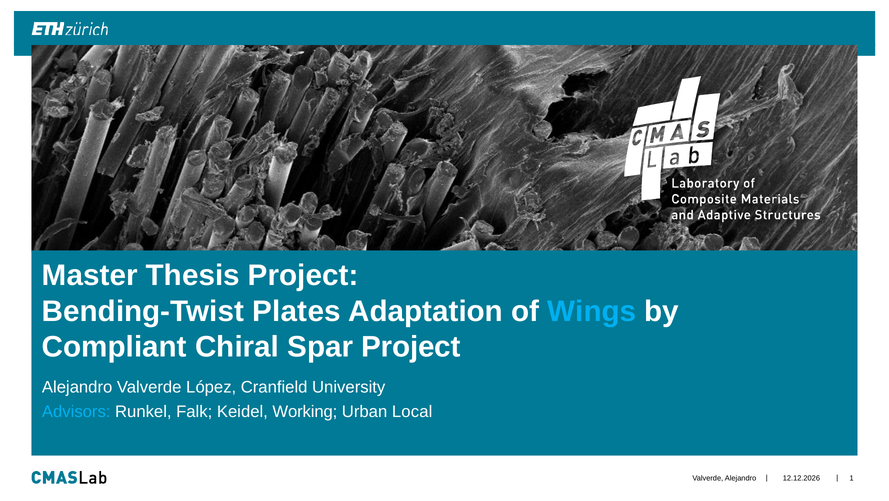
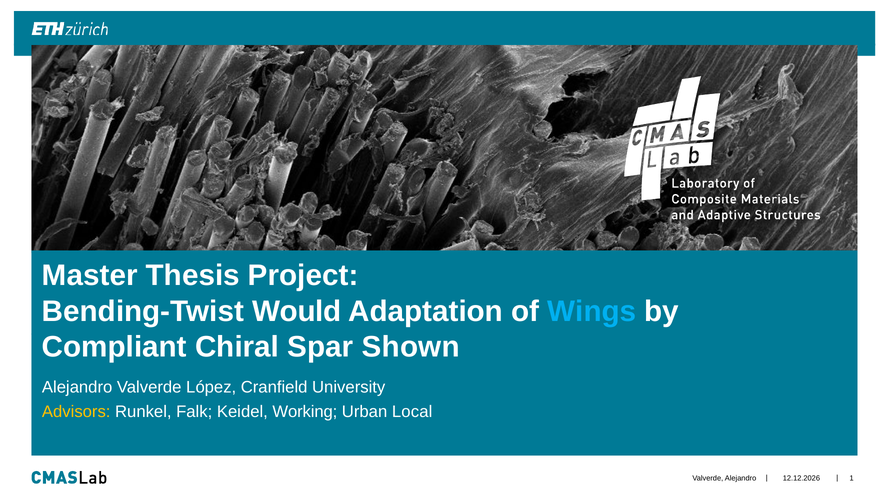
Plates: Plates -> Would (297, 311)
Spar Project: Project -> Shown (411, 346)
Advisors colour: light blue -> yellow (76, 411)
